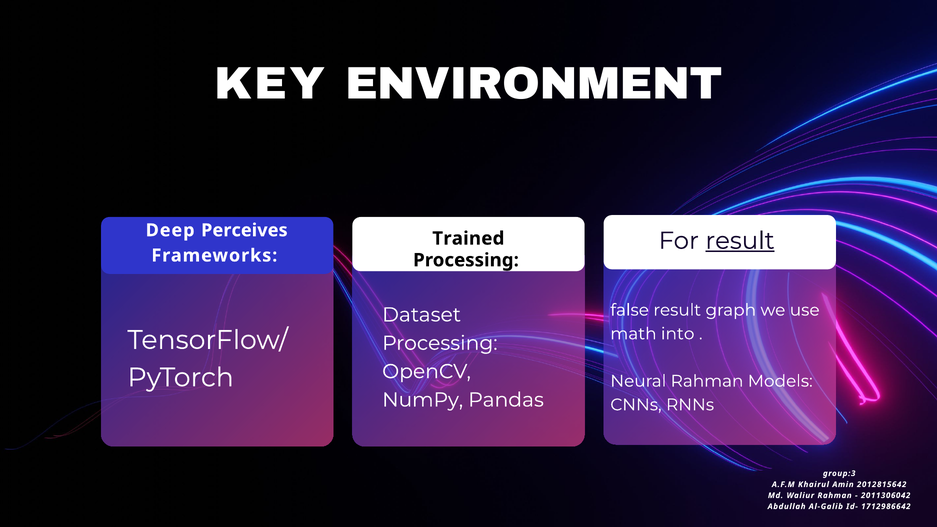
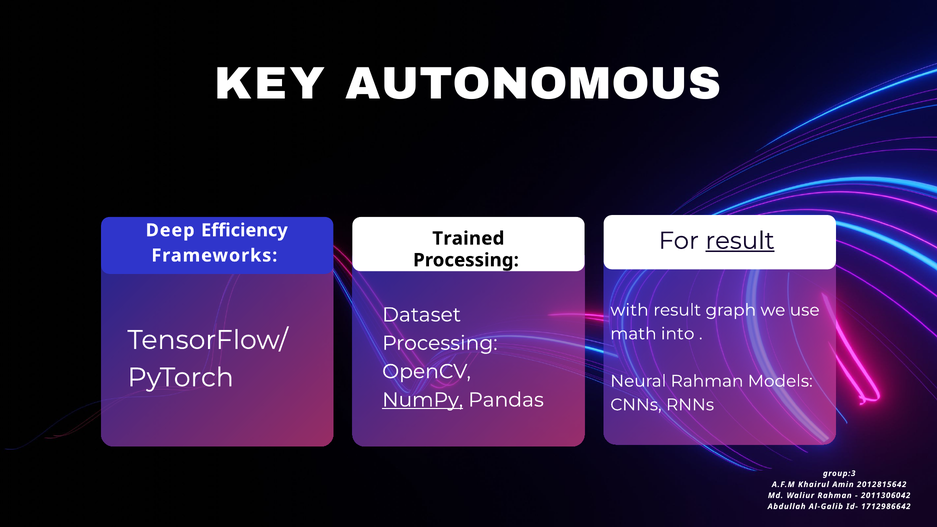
ENVIRONMENT: ENVIRONMENT -> AUTONOMOUS (533, 84)
Perceives: Perceives -> Efficiency (244, 230)
false: false -> with (630, 310)
NumPy underline: none -> present (423, 400)
